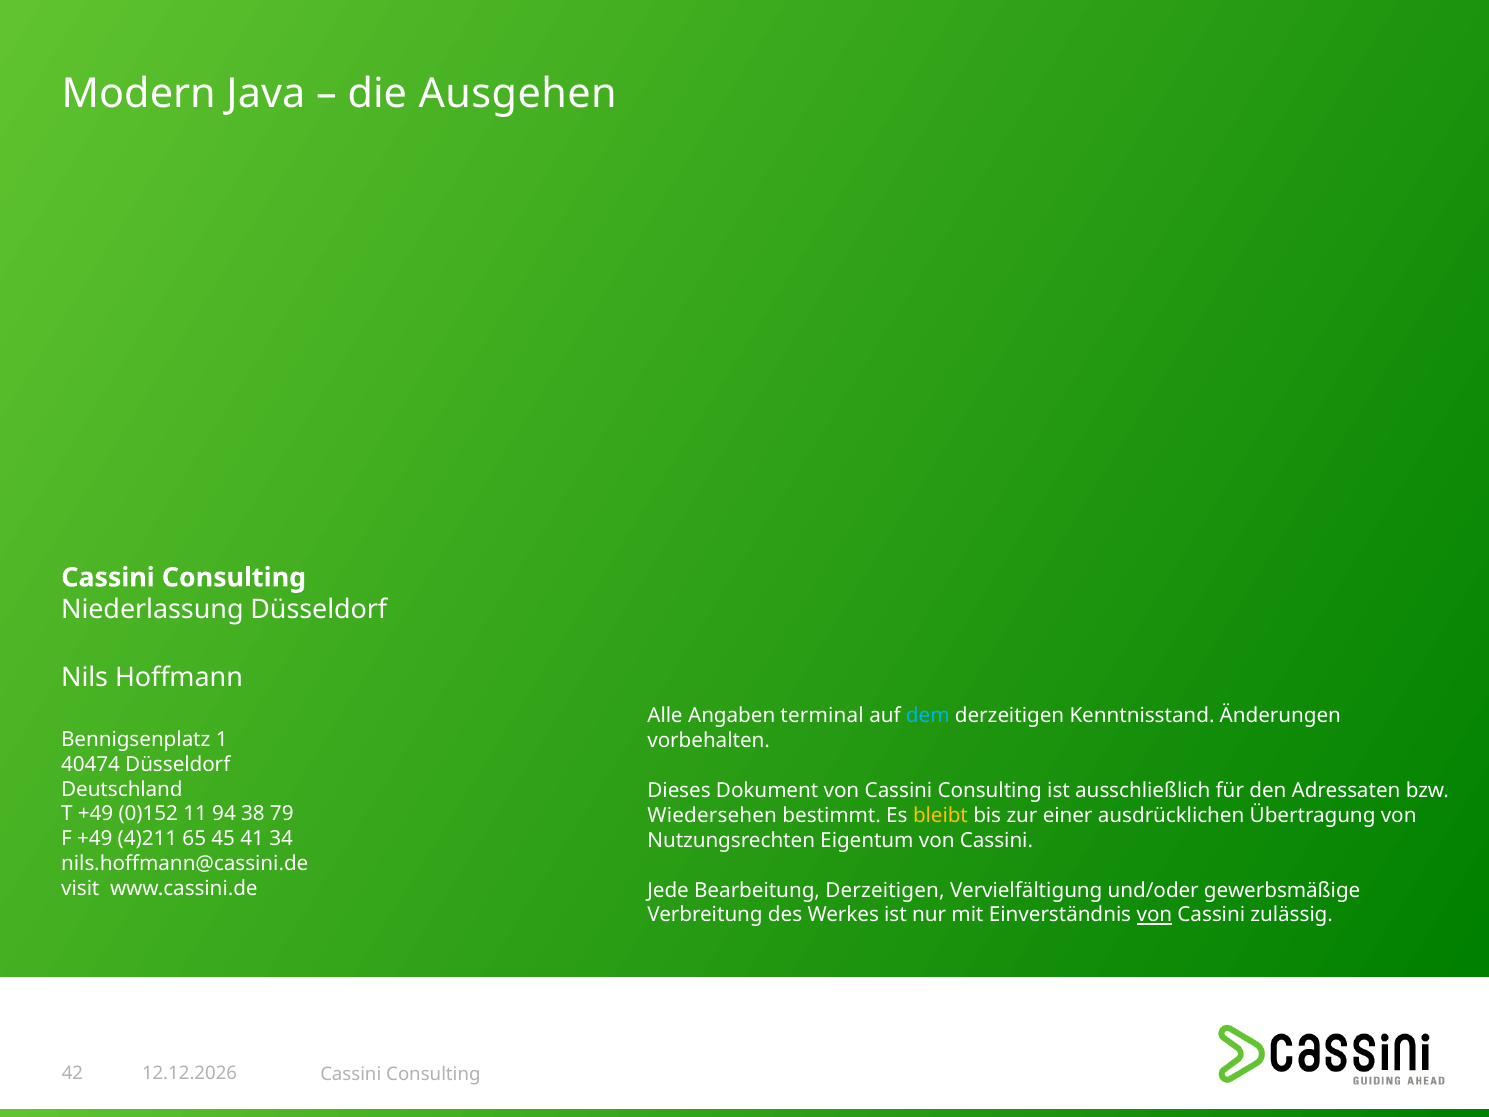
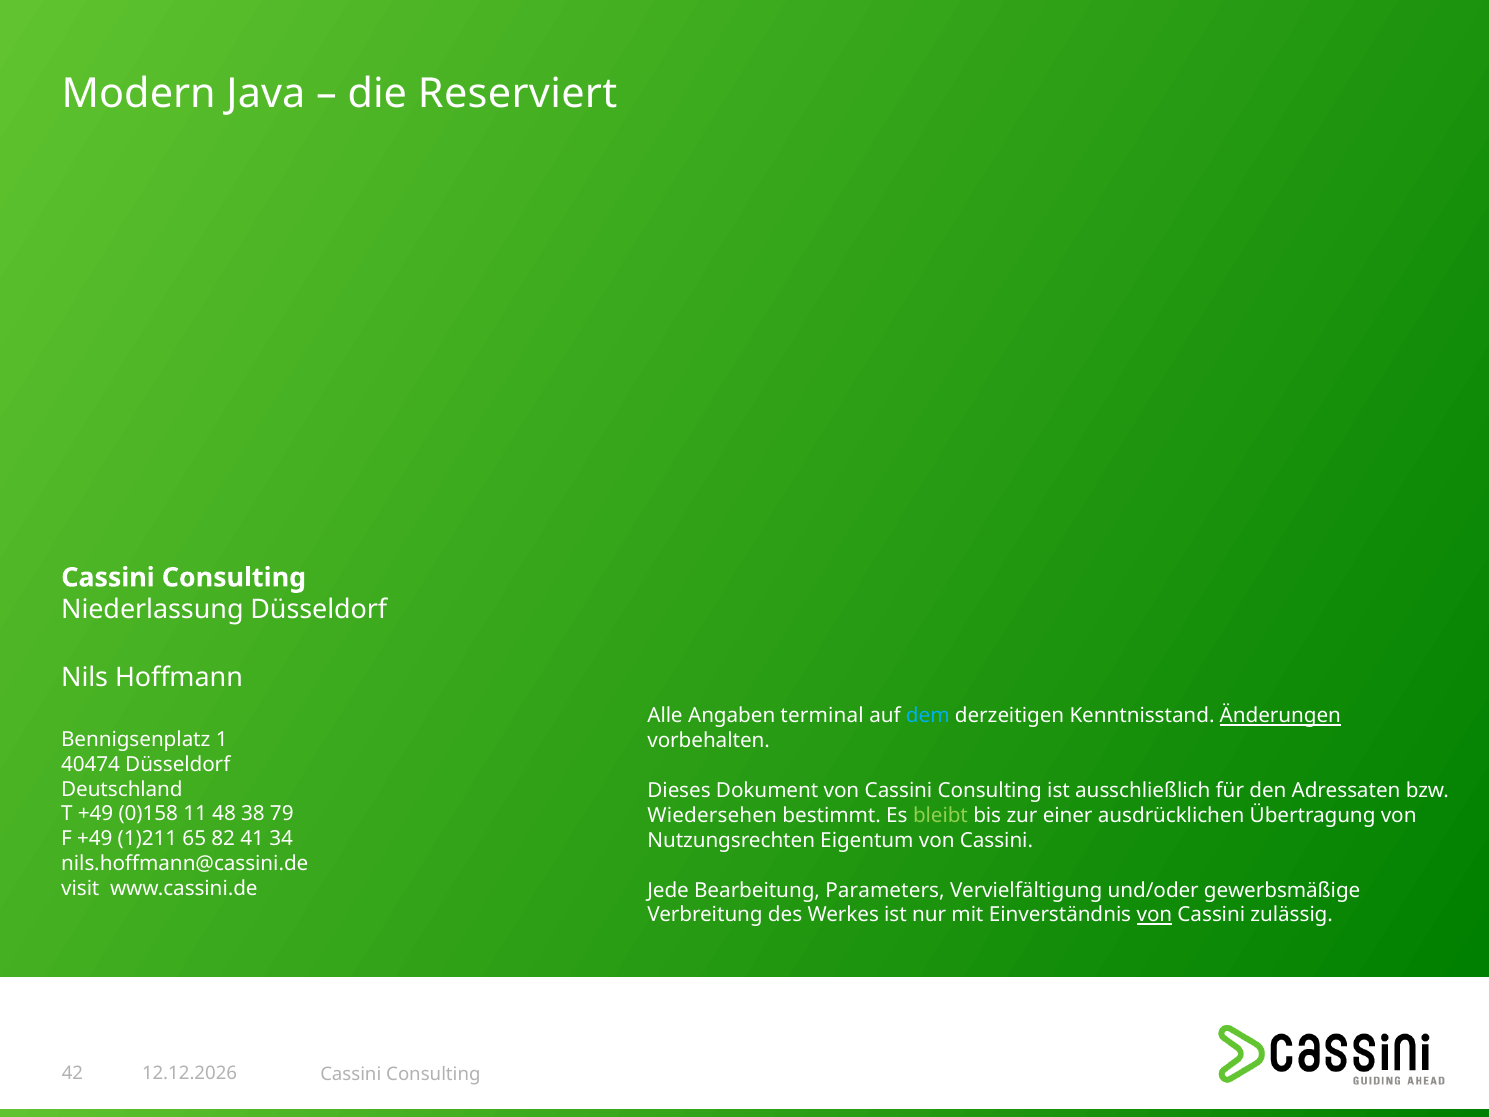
Ausgehen: Ausgehen -> Reserviert (518, 94)
Änderungen underline: none -> present (1280, 716)
0)152: 0)152 -> 0)158 (148, 814)
94: 94 -> 48 (224, 814)
bleibt colour: yellow -> light green (940, 815)
4)211: 4)211 -> 1)211 (147, 839)
45: 45 -> 82 (223, 839)
Bearbeitung Derzeitigen: Derzeitigen -> Parameters (885, 890)
